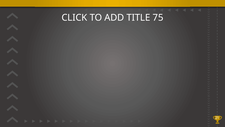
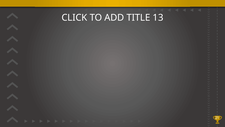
75: 75 -> 13 (158, 18)
